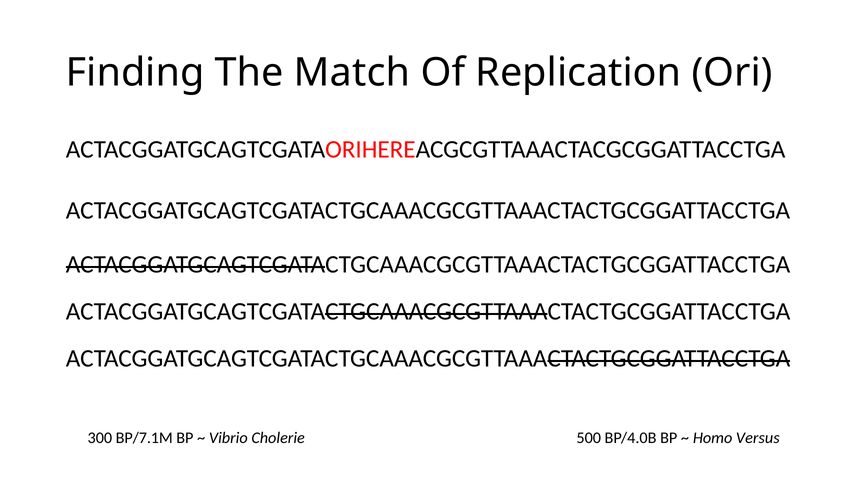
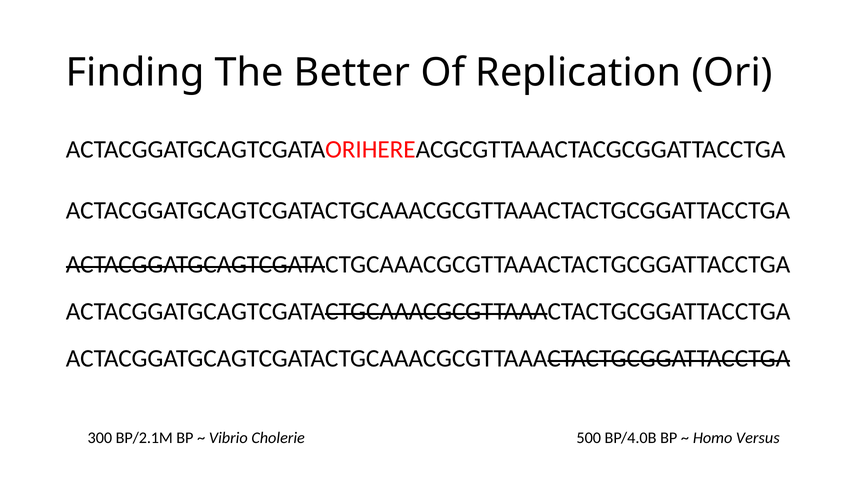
Match: Match -> Better (352, 73)
BP/7.1M: BP/7.1M -> BP/2.1M (144, 438)
